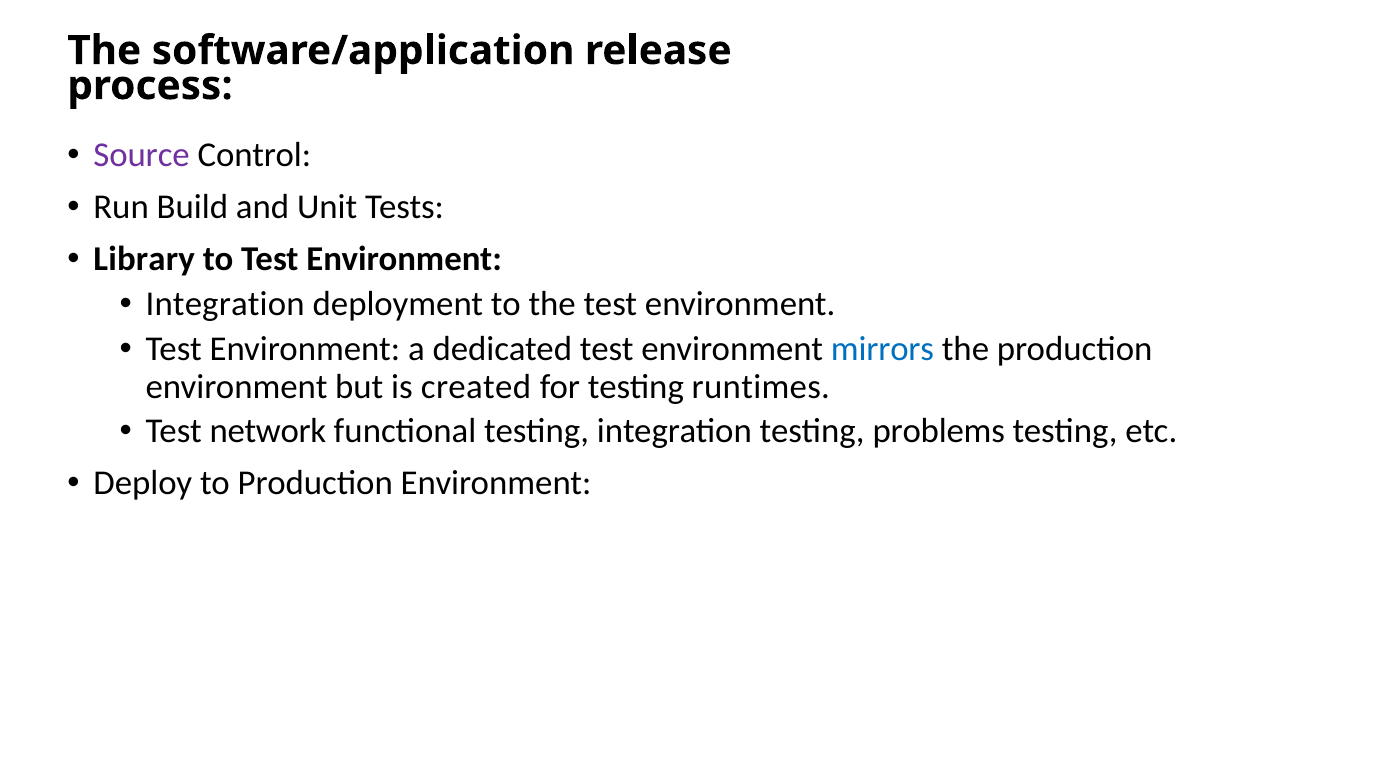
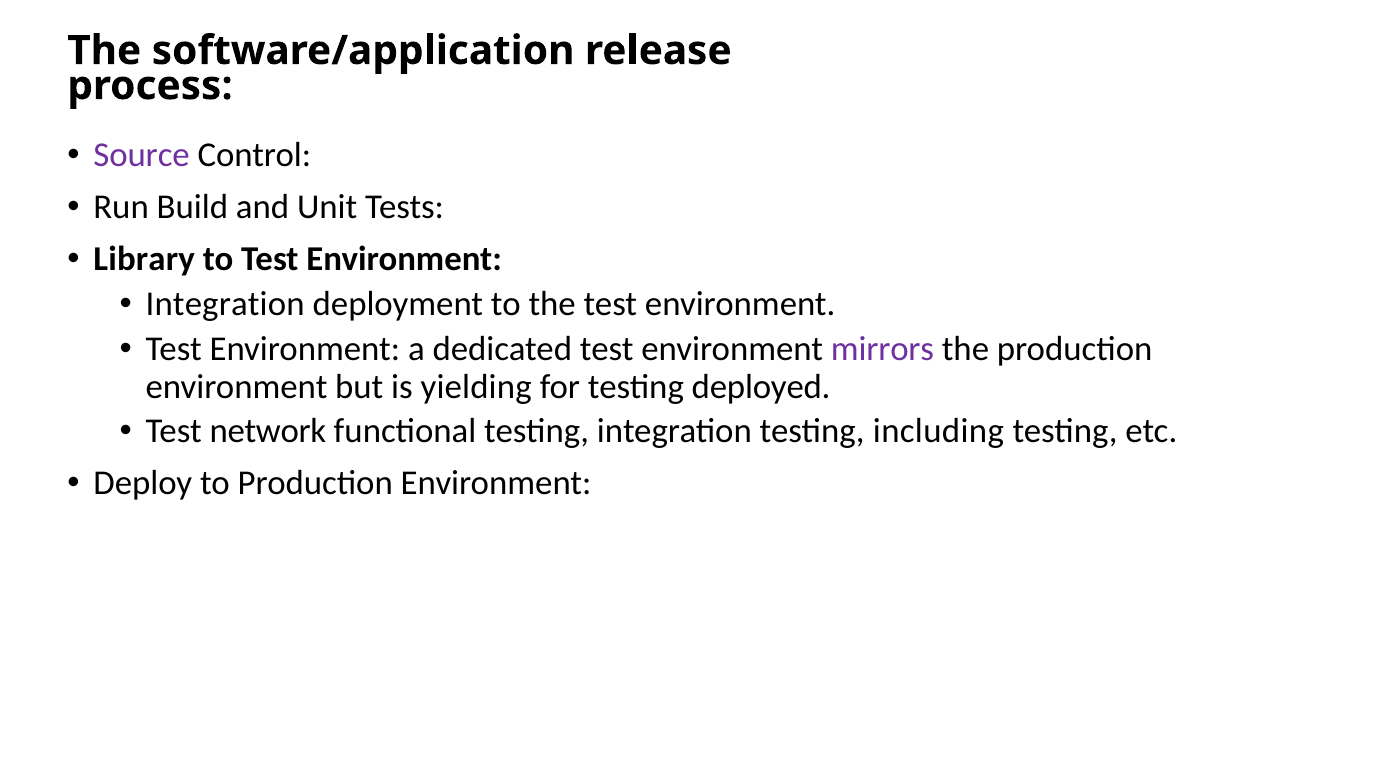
mirrors colour: blue -> purple (883, 349)
created: created -> yielding (476, 387)
runtimes: runtimes -> deployed (761, 387)
problems: problems -> including (938, 432)
